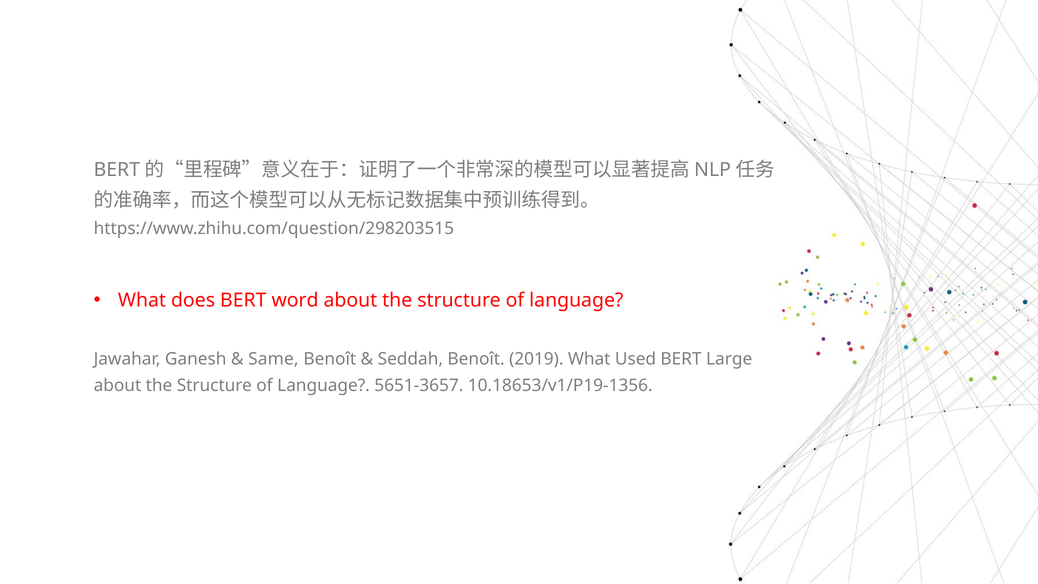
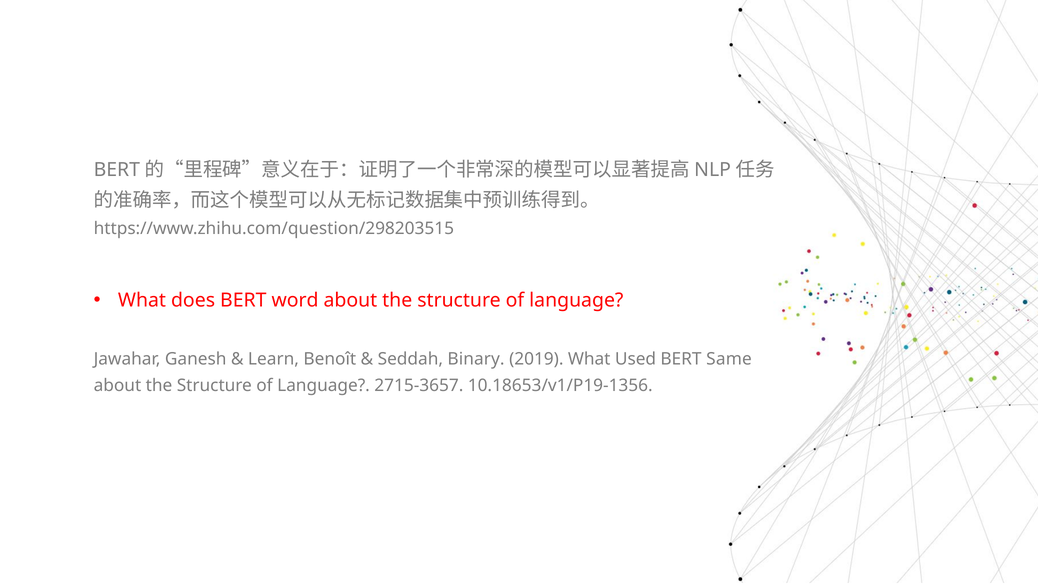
Same: Same -> Learn (273, 359)
Seddah Benoît: Benoît -> Binary (476, 359)
Large: Large -> Same (729, 359)
5651-3657: 5651-3657 -> 2715-3657 (419, 386)
